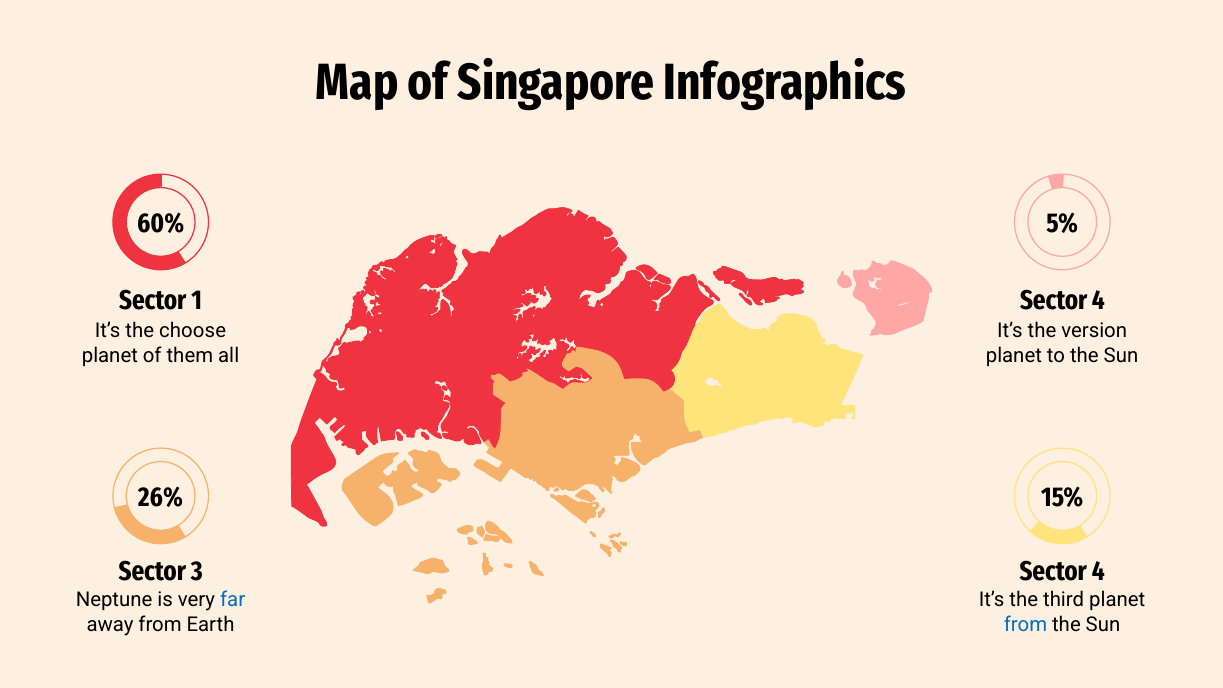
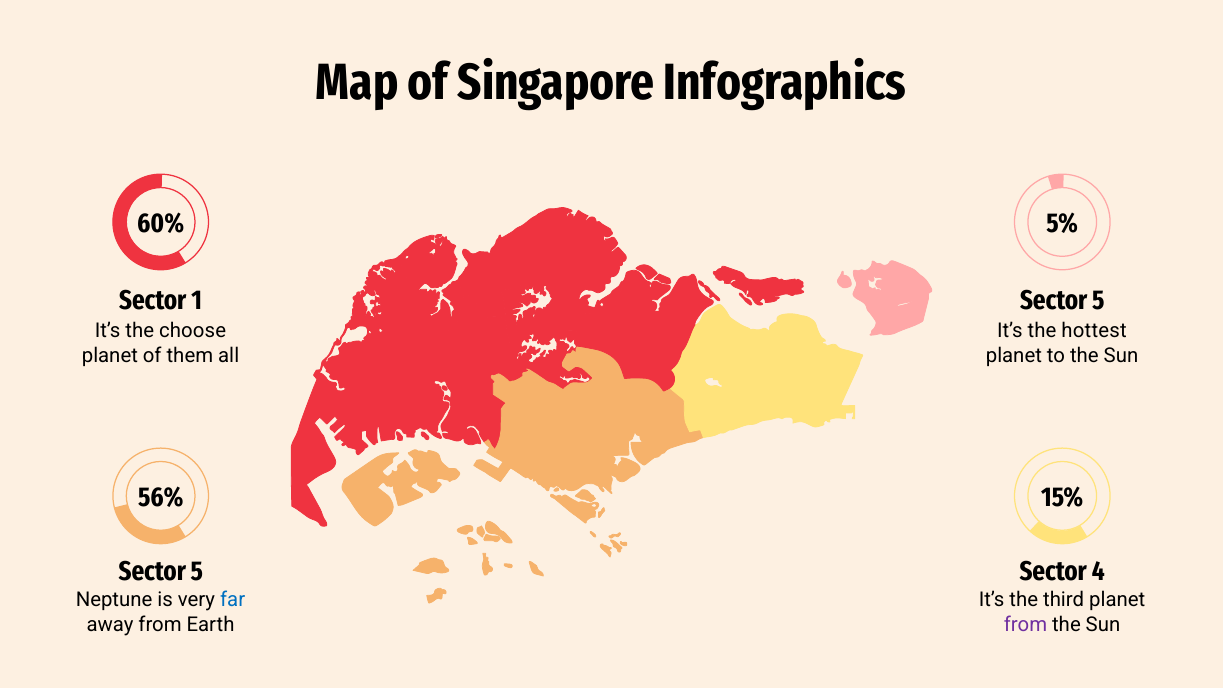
4: 4 -> 5 (1098, 301)
version: version -> hottest (1094, 331)
26%: 26% -> 56% (161, 498)
3: 3 -> 5 (197, 572)
from colour: blue -> purple (1026, 625)
